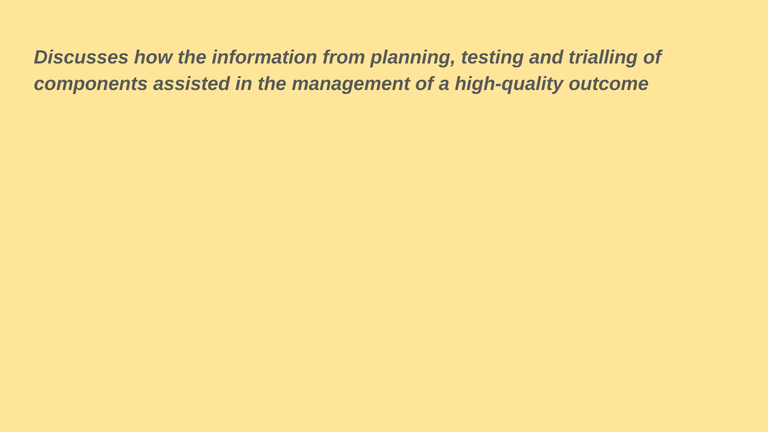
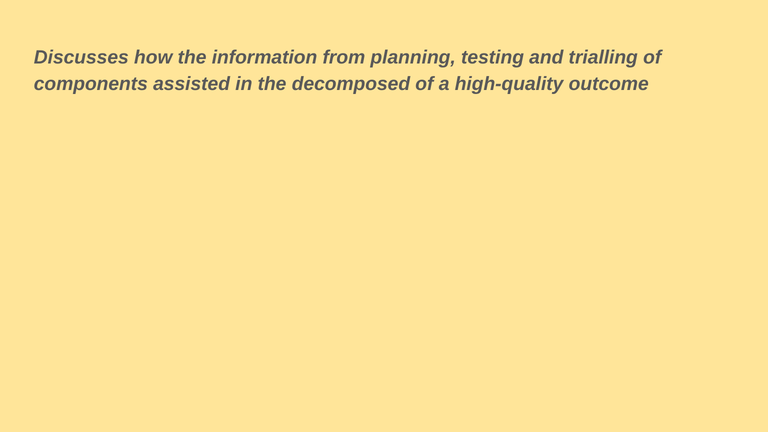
management: management -> decomposed (351, 84)
